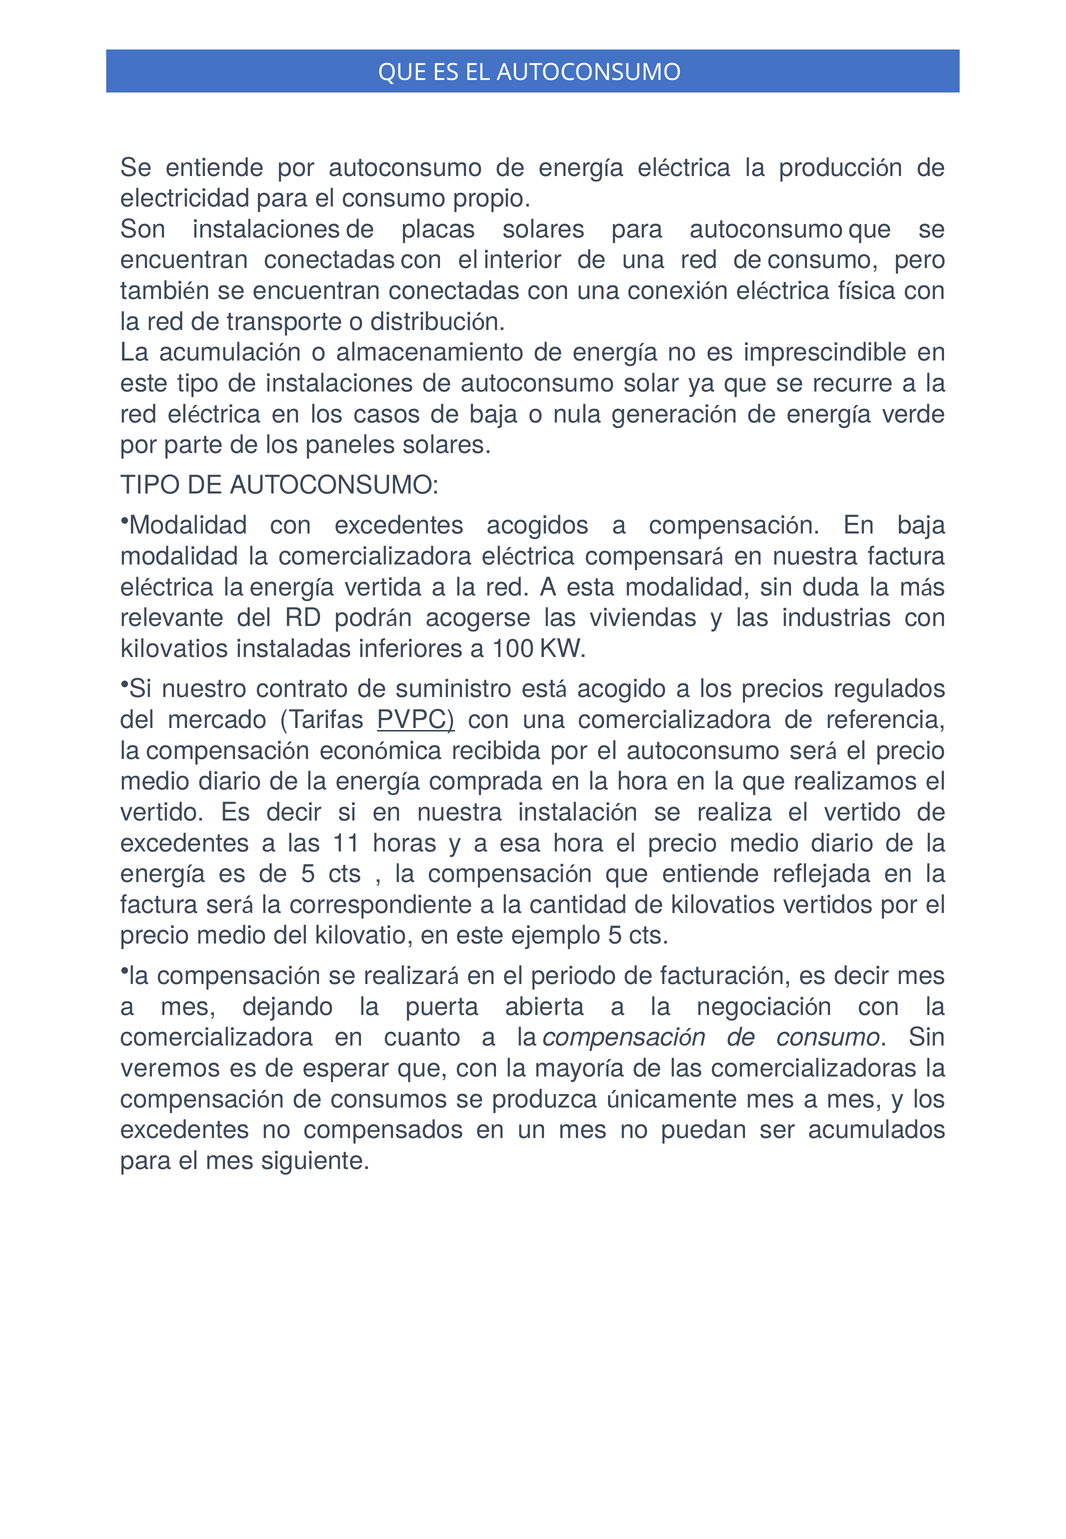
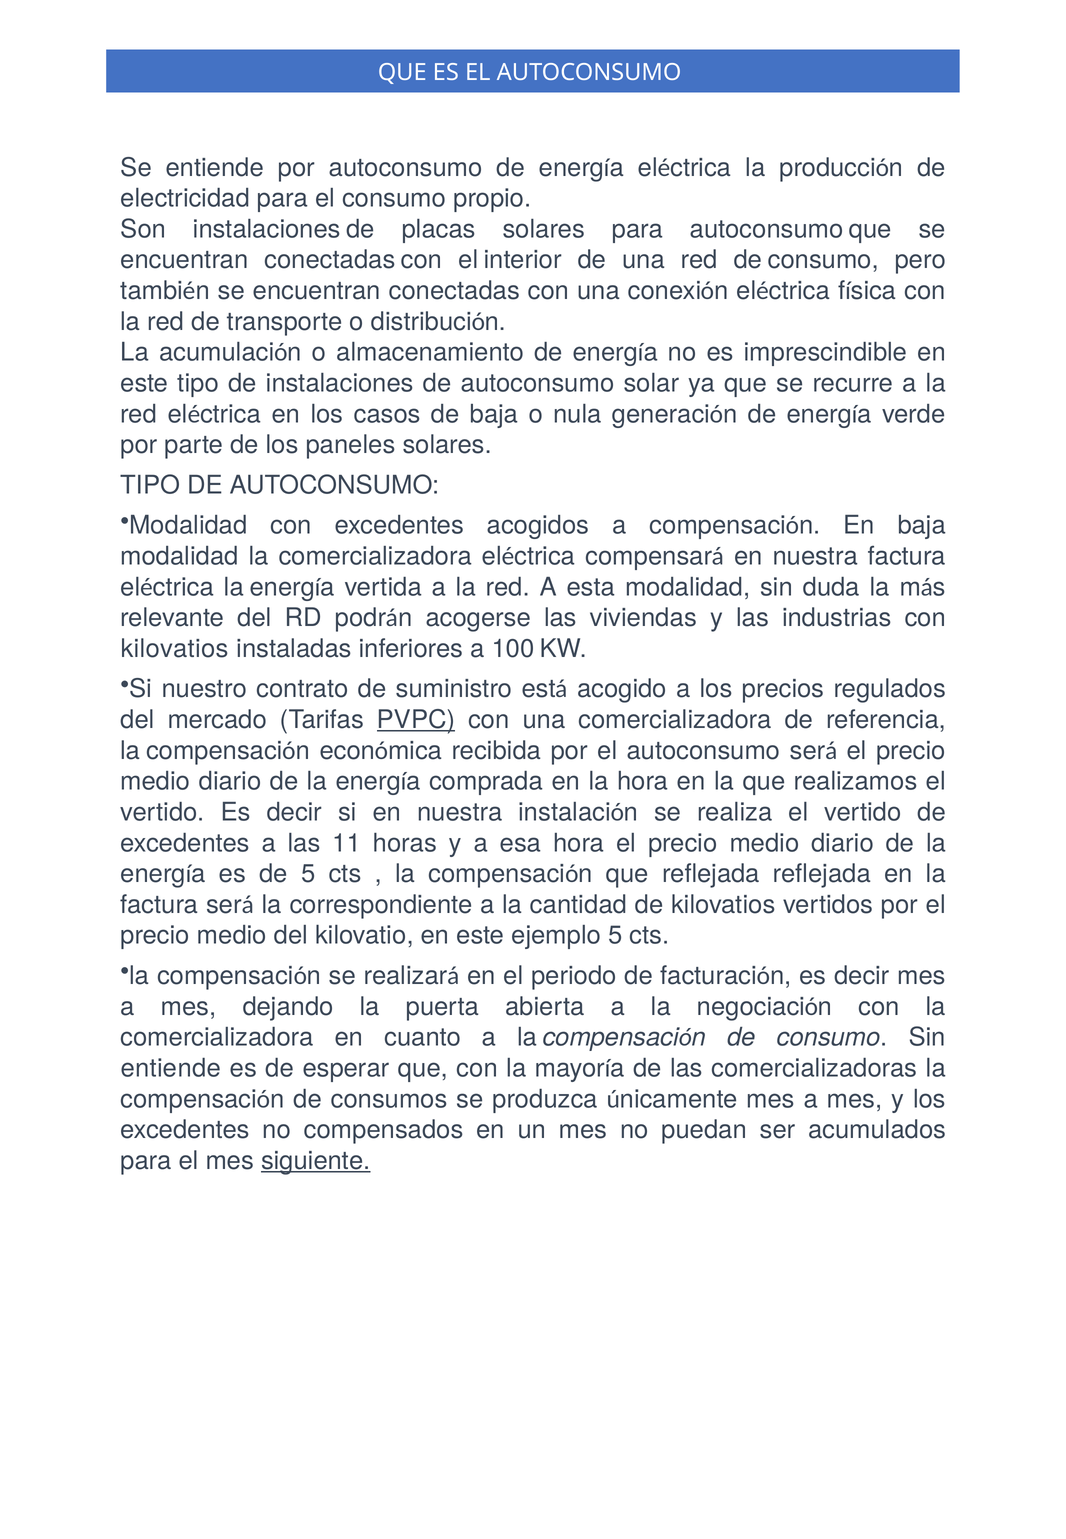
que entiende: entiende -> reflejada (711, 874)
veremos: veremos -> entiende (171, 1069)
siguiente underline: none -> present (316, 1161)
